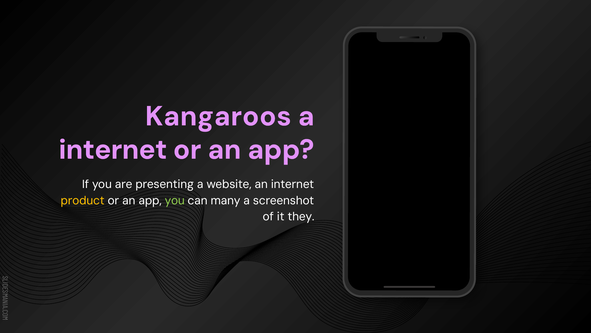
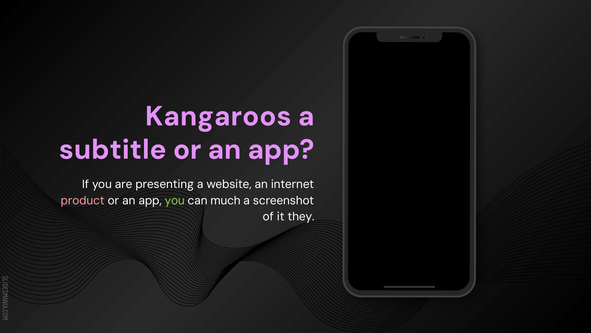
internet: internet -> subtitle (113, 149)
product colour: yellow -> pink (83, 200)
many: many -> much (226, 200)
